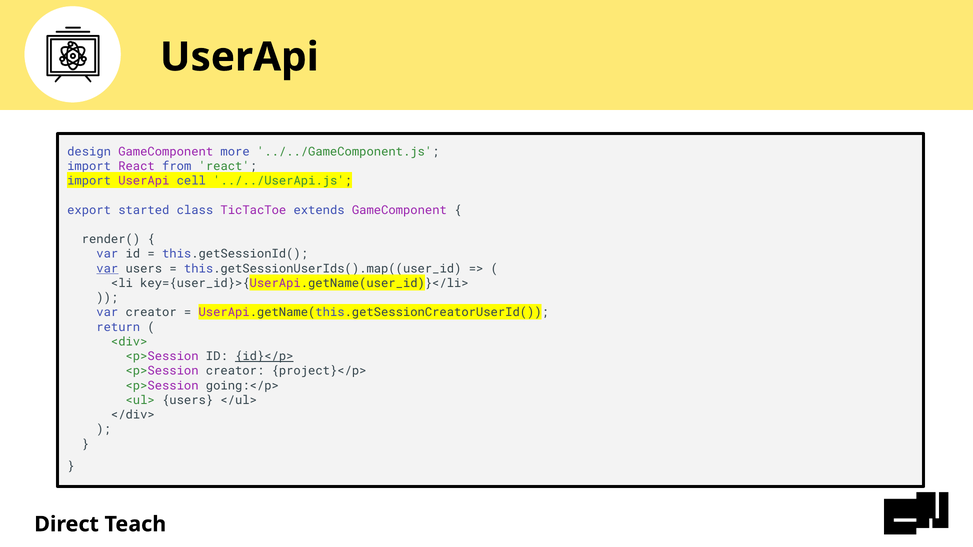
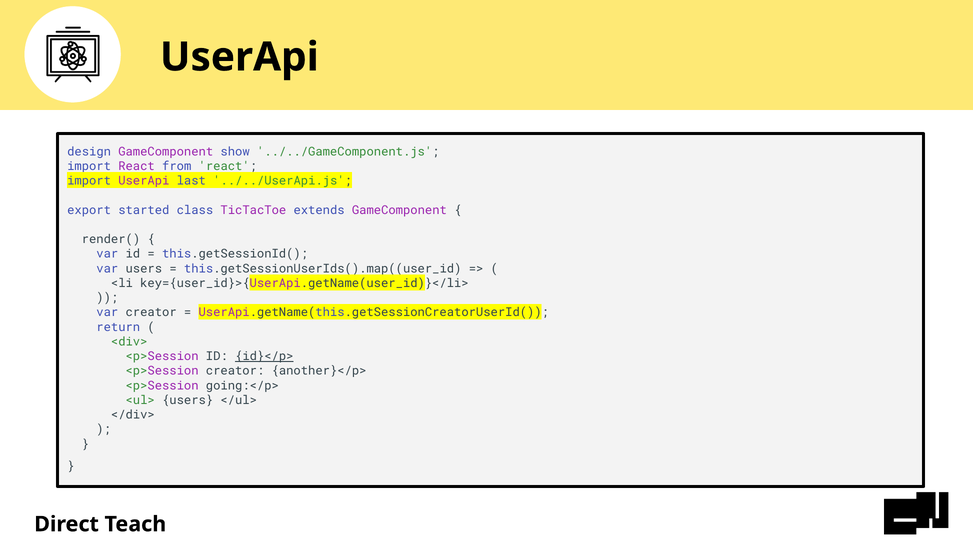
more: more -> show (235, 152)
cell: cell -> last (191, 181)
var underline: present -> none (107, 269)
project}</p>: project}</p> -> another}</p> (319, 371)
